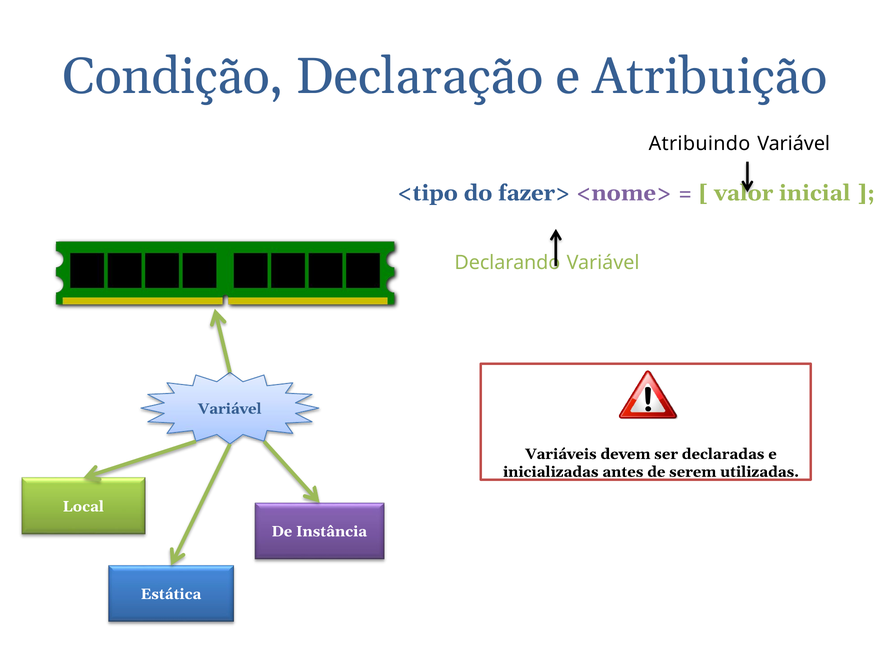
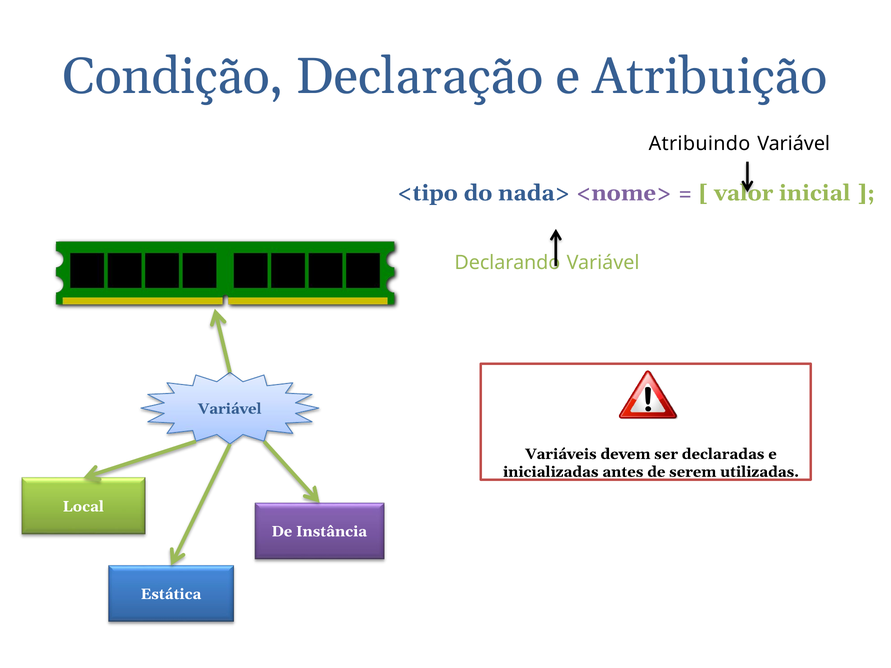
fazer>: fazer> -> nada> (534, 193)
